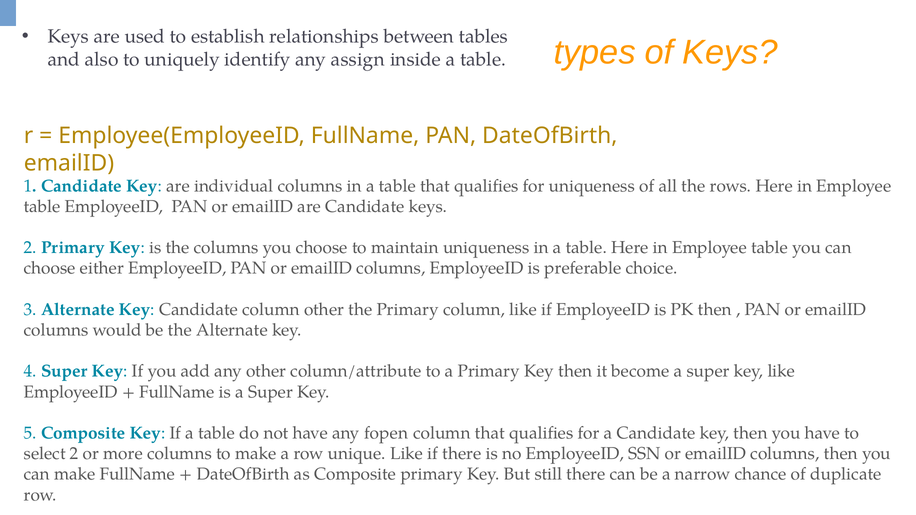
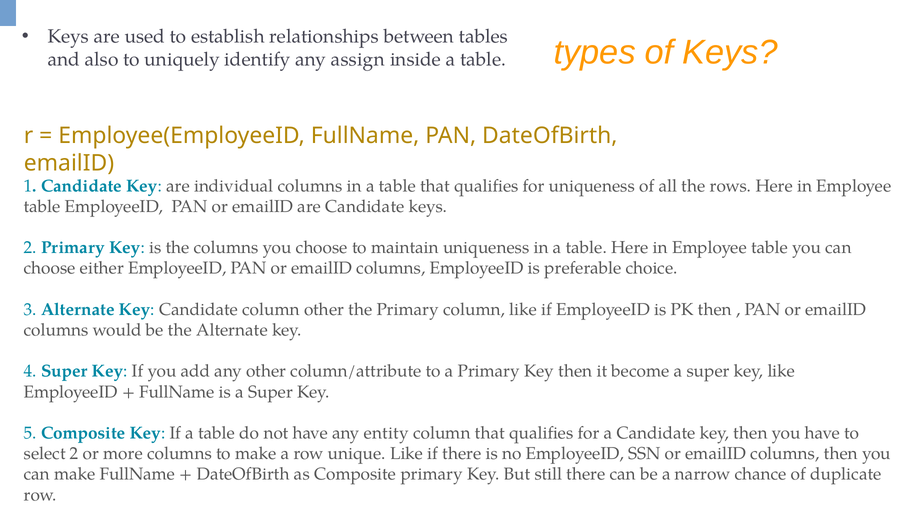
fopen: fopen -> entity (386, 433)
